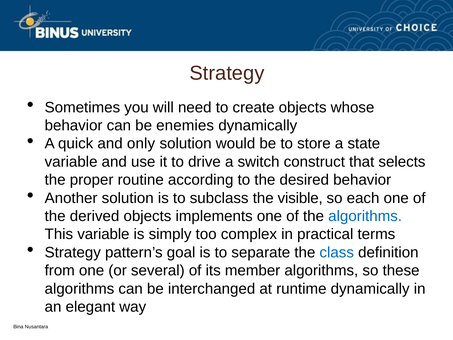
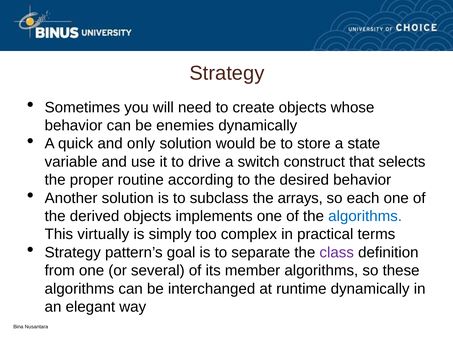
visible: visible -> arrays (300, 198)
This variable: variable -> virtually (103, 234)
class colour: blue -> purple (337, 252)
